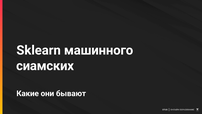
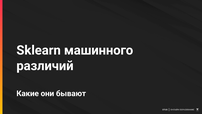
сиамских: сиамских -> различий (45, 66)
